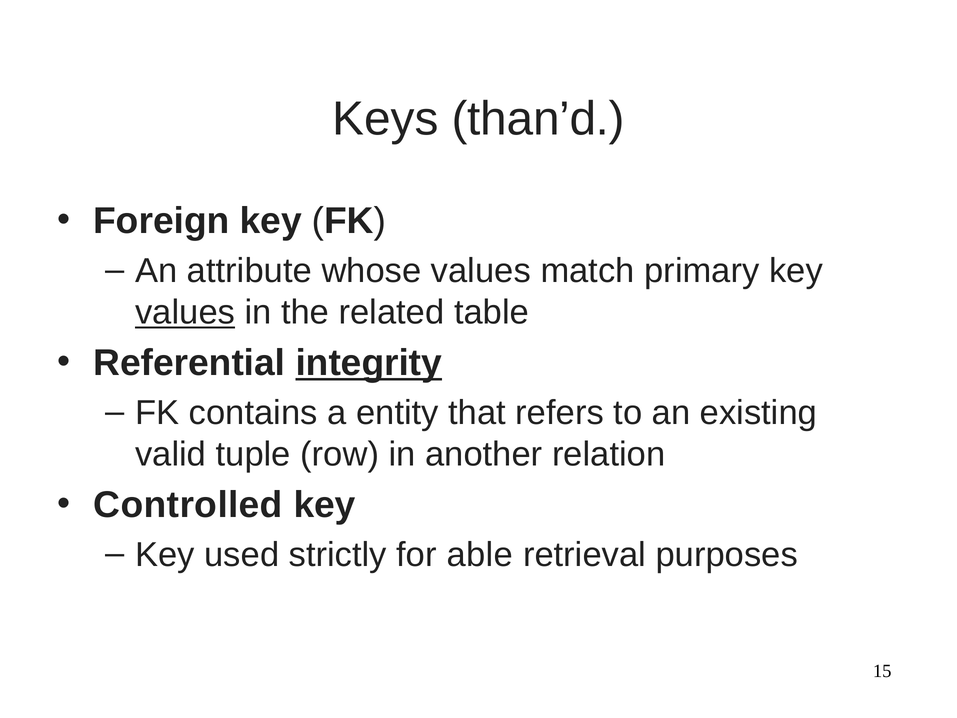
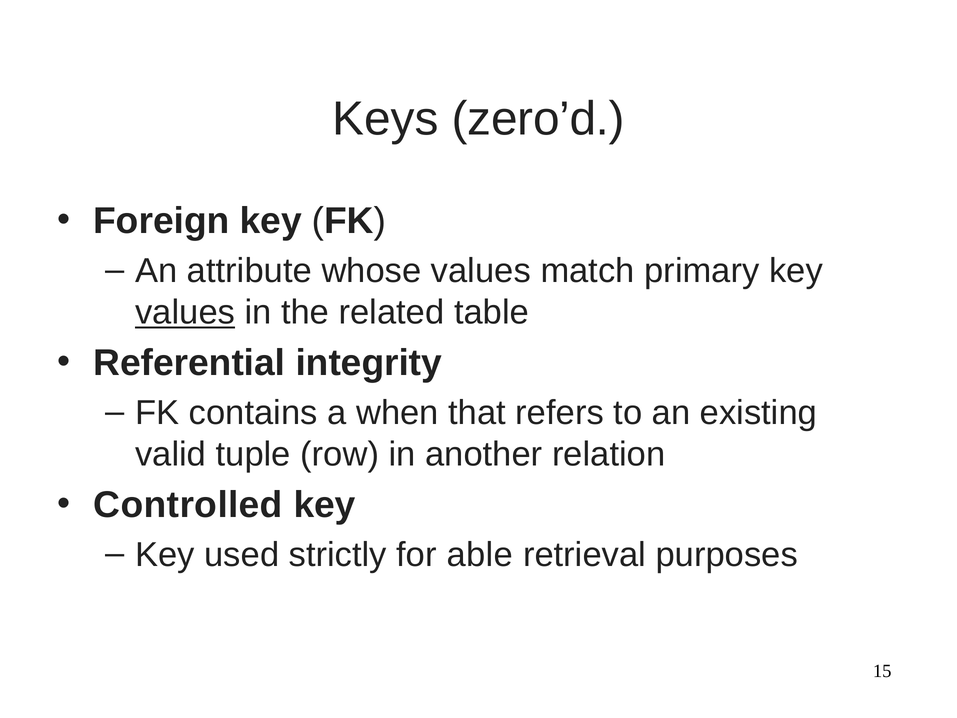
than’d: than’d -> zero’d (538, 119)
integrity underline: present -> none (369, 363)
entity: entity -> when (397, 413)
